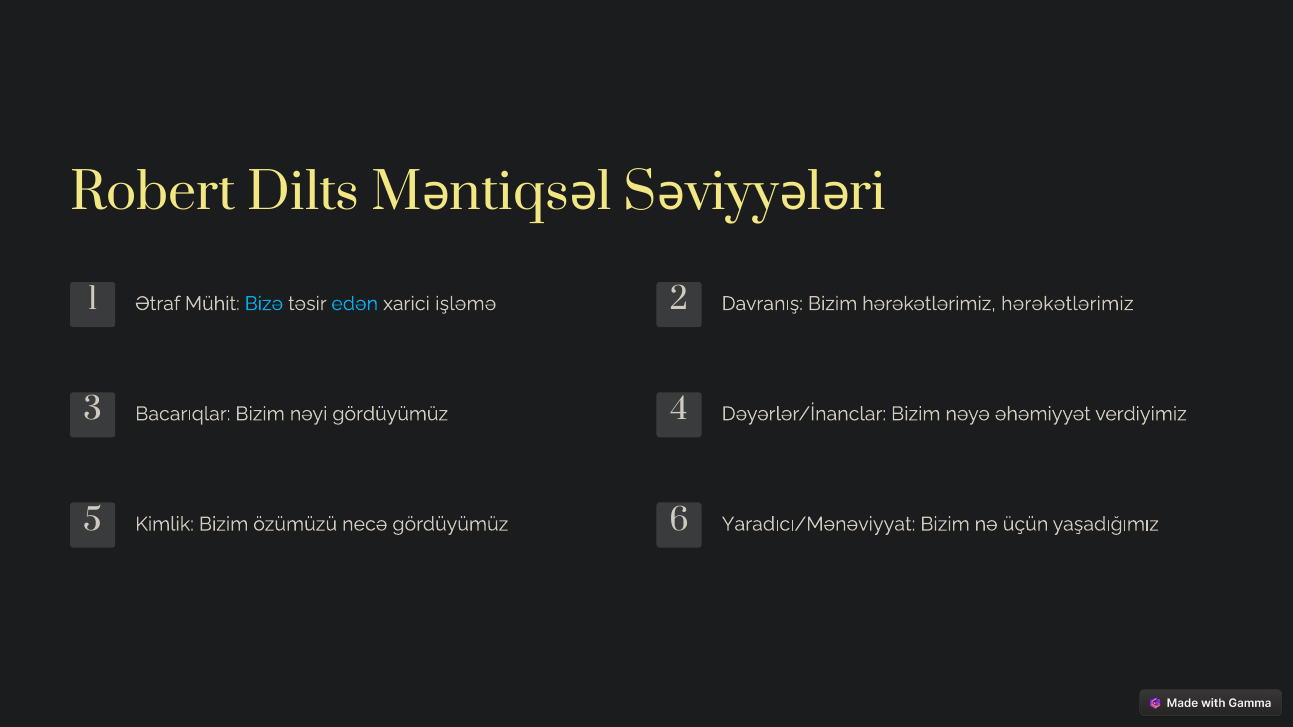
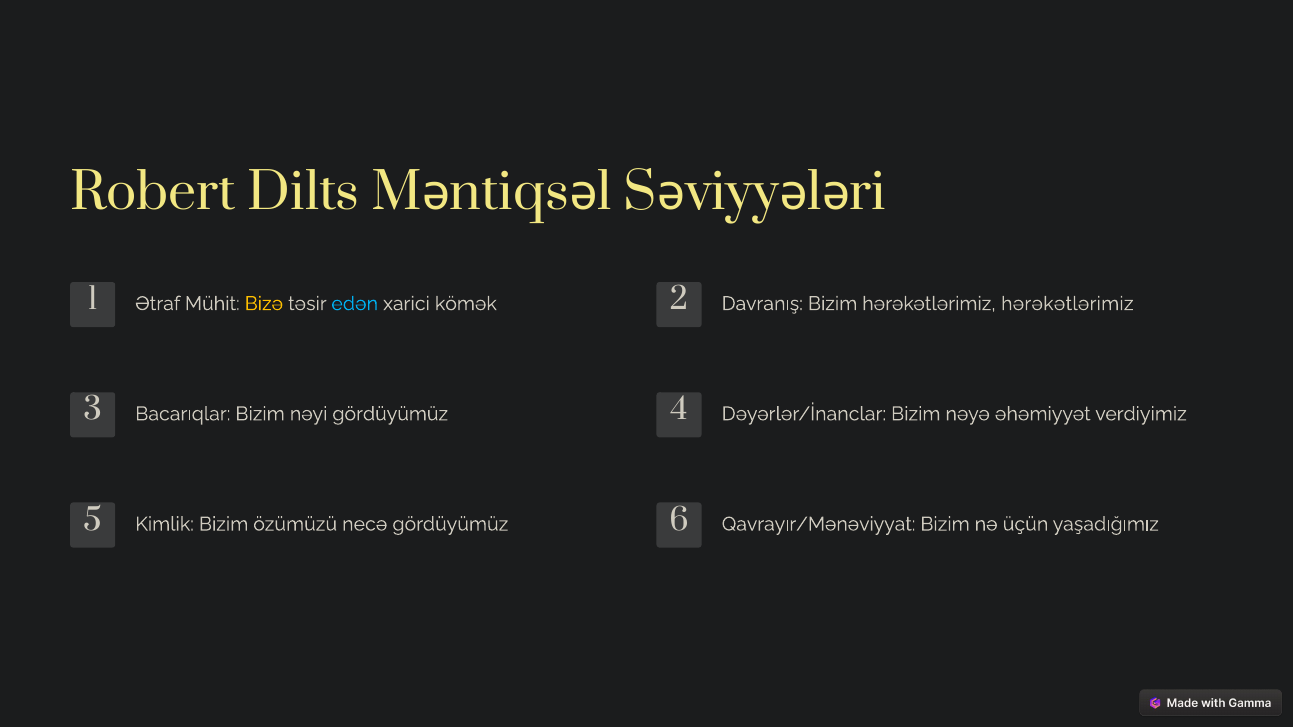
Bizə colour: light blue -> yellow (264, 304)
işləmə: işləmə -> kömək (466, 304)
Yaradıcı/Mənəviyyat: Yaradıcı/Mənəviyyat -> Qavrayır/Mənəviyyat (819, 524)
